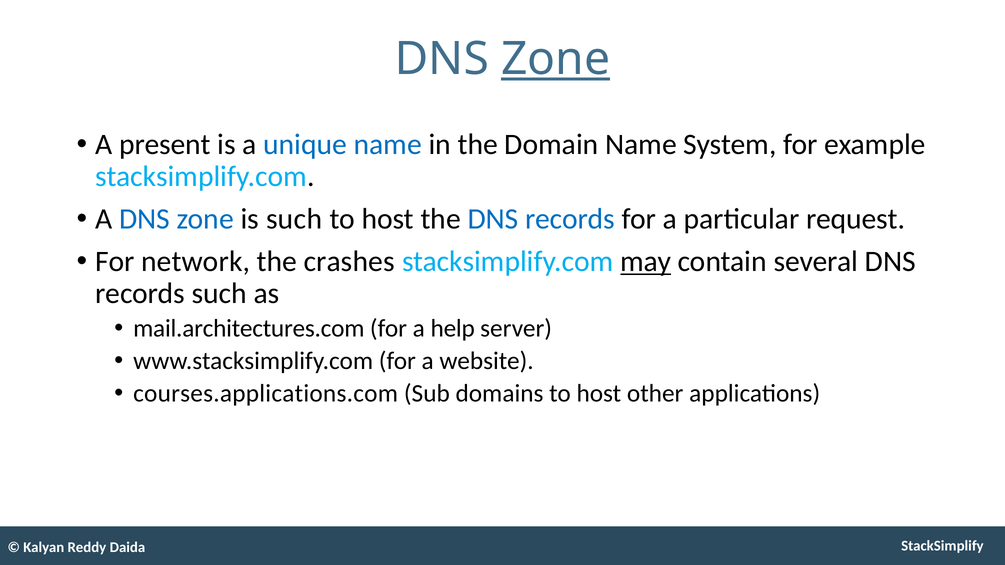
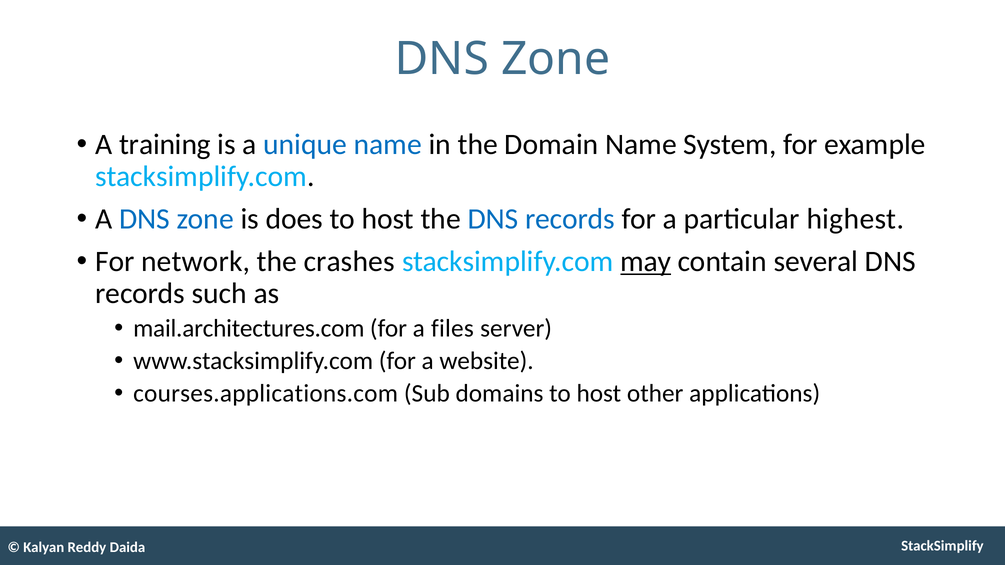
Zone underline: present -> none (556, 59)
present: present -> training (165, 145)
is such: such -> does (294, 219)
request: request -> highest (855, 219)
help: help -> files (452, 329)
